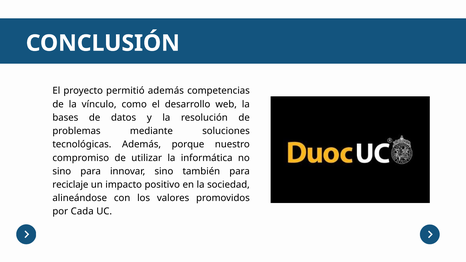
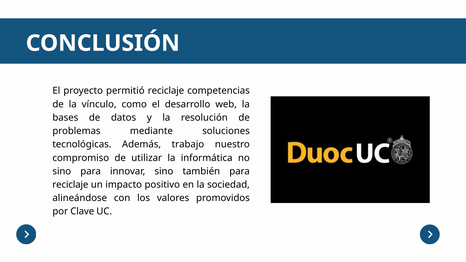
permitió además: además -> reciclaje (166, 91)
porque: porque -> trabajo (188, 145)
Cada: Cada -> Clave (82, 212)
